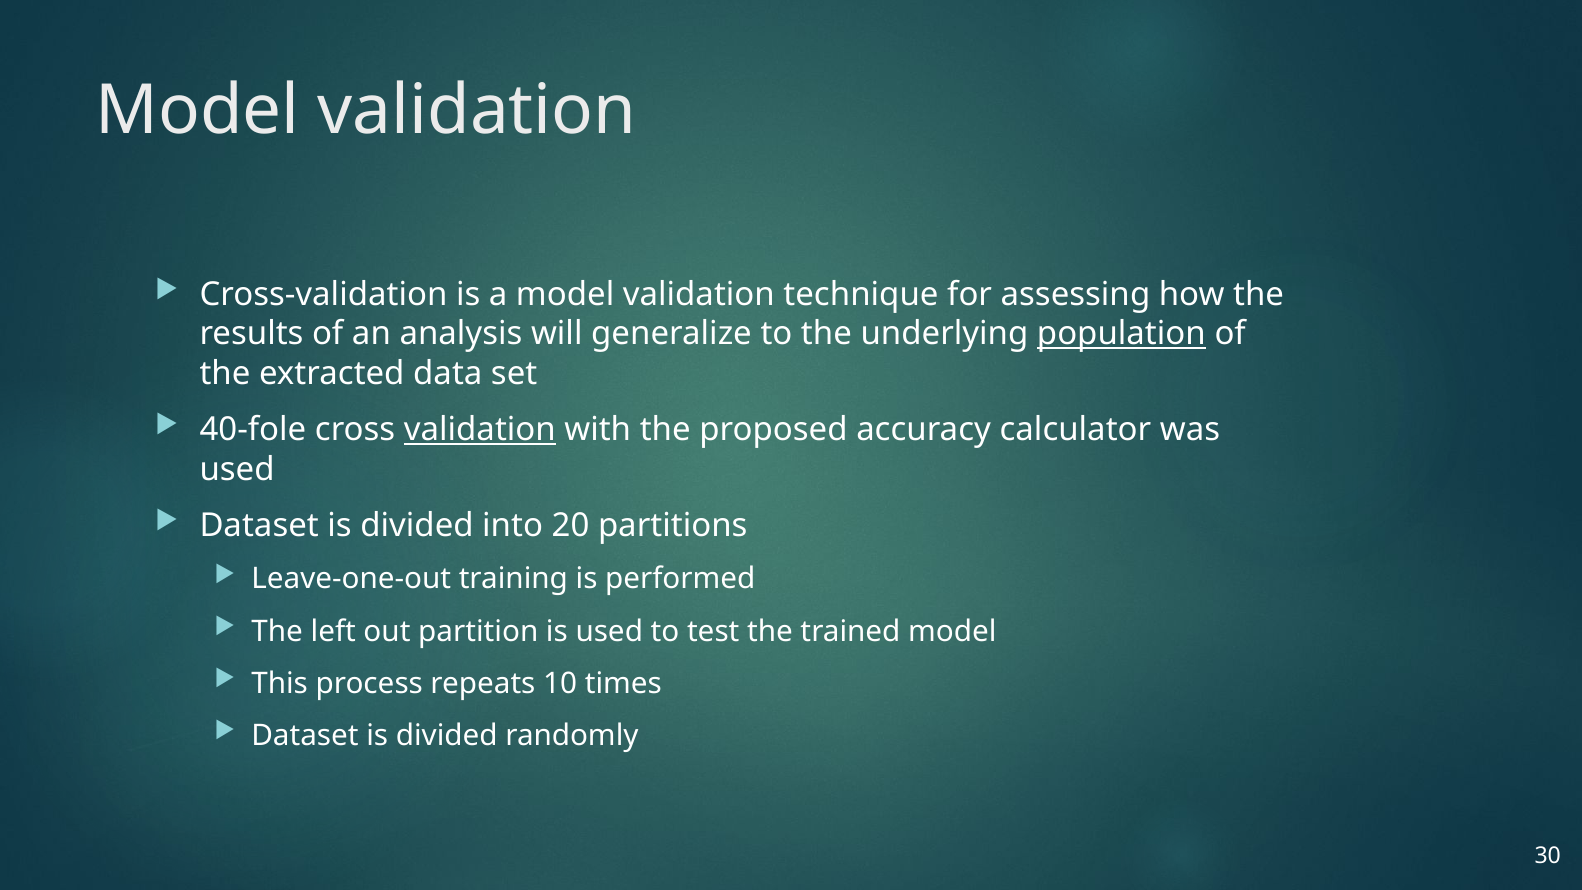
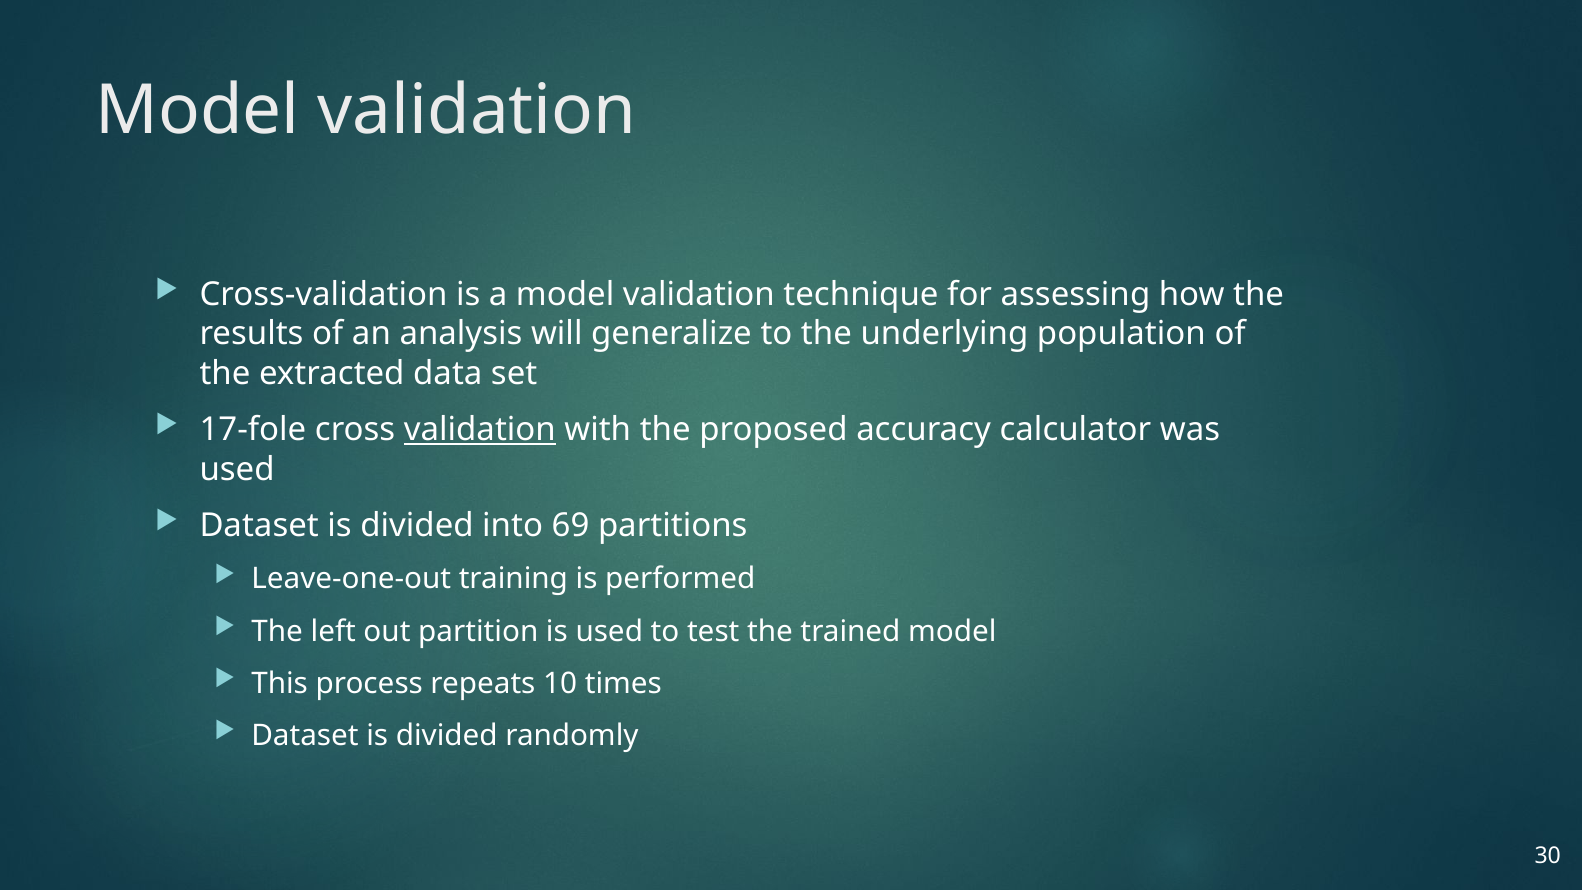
population underline: present -> none (1121, 334)
40-fole: 40-fole -> 17-fole (253, 430)
20: 20 -> 69 (571, 525)
